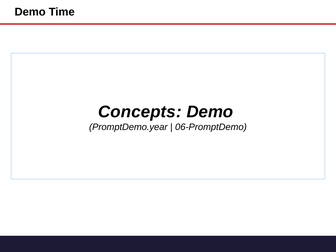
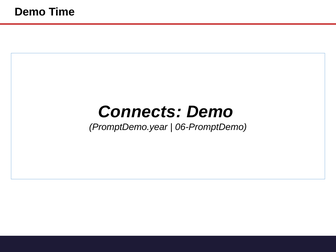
Concepts: Concepts -> Connects (140, 112)
